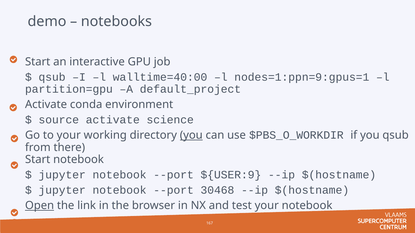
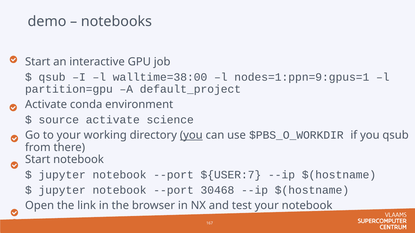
walltime=40:00: walltime=40:00 -> walltime=38:00 (160, 77)
${USER:9: ${USER:9 -> ${USER:7 (231, 175)
Open underline: present -> none (40, 206)
